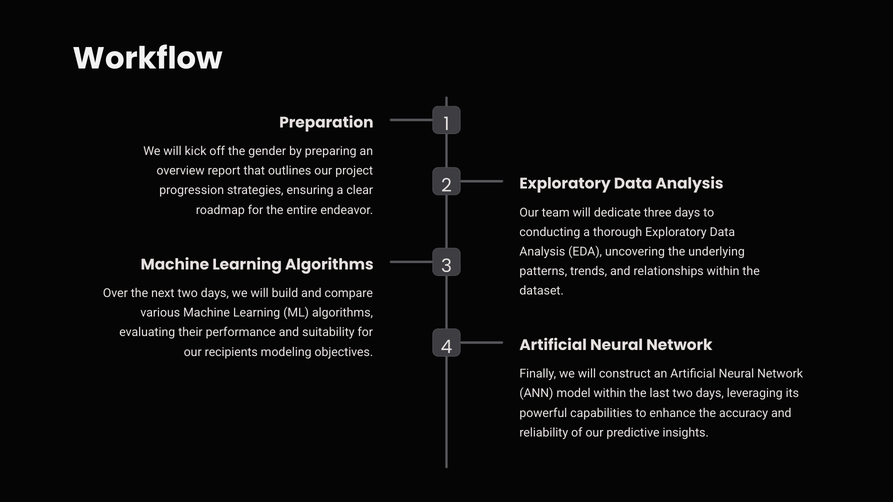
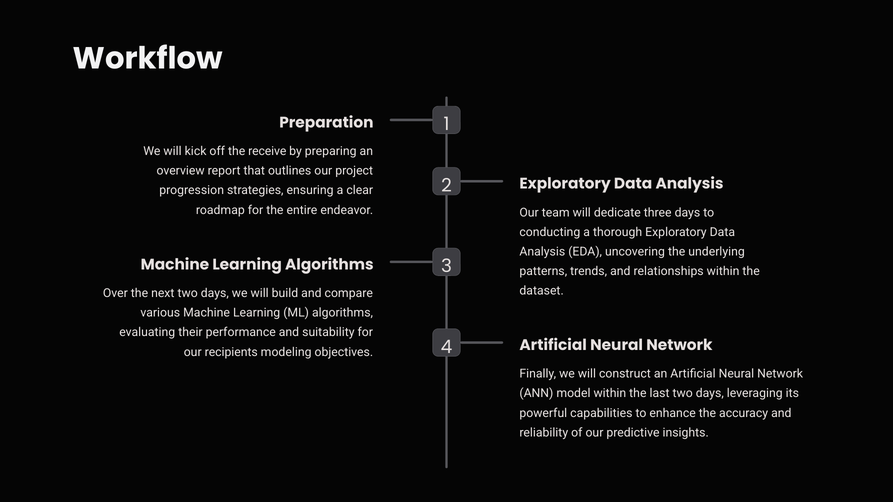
gender: gender -> receive (267, 151)
